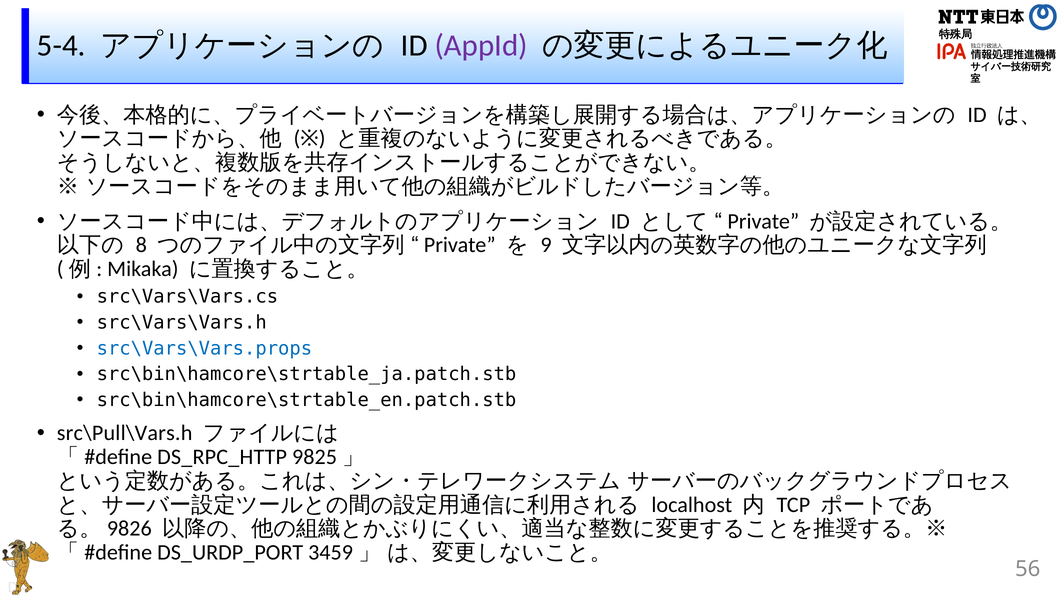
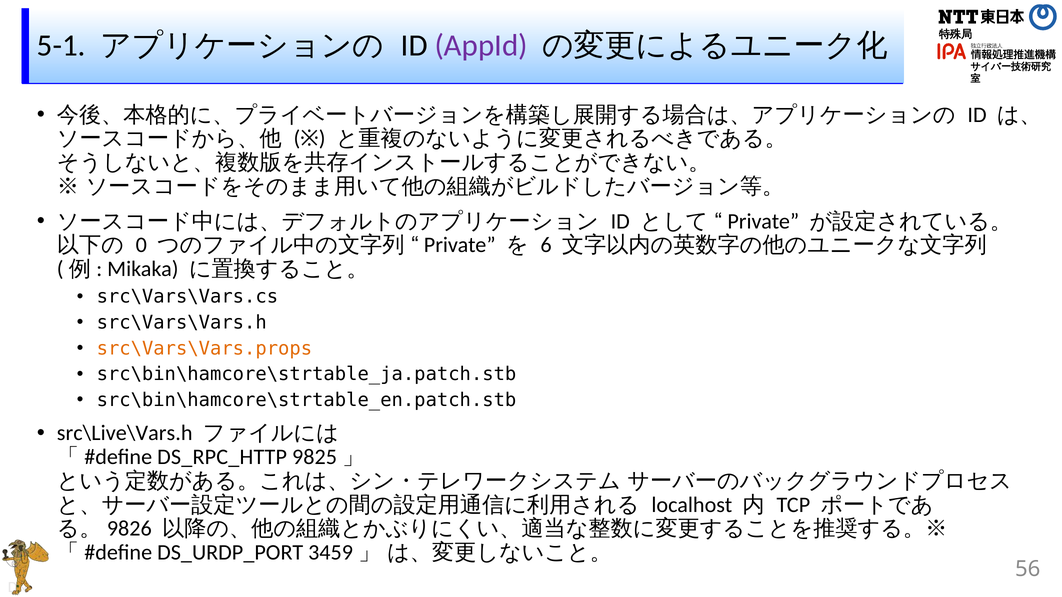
5-4: 5-4 -> 5-1 (61, 46)
8: 8 -> 0 (141, 245)
9: 9 -> 6 (546, 245)
src\Vars\Vars.props colour: blue -> orange (204, 349)
src\Pull\Vars.h: src\Pull\Vars.h -> src\Live\Vars.h (125, 433)
